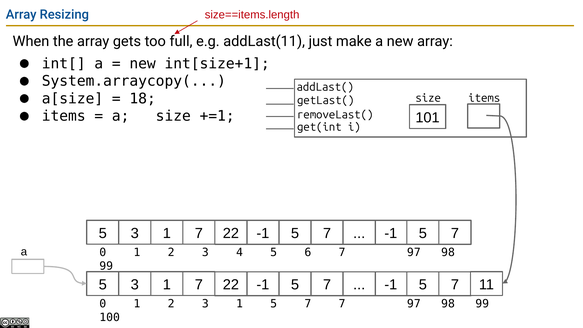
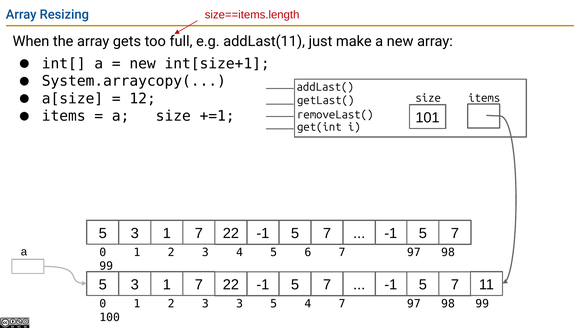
18: 18 -> 12 (143, 99)
2 3 1: 1 -> 3 (239, 304)
7: 7 -> 4 (308, 304)
